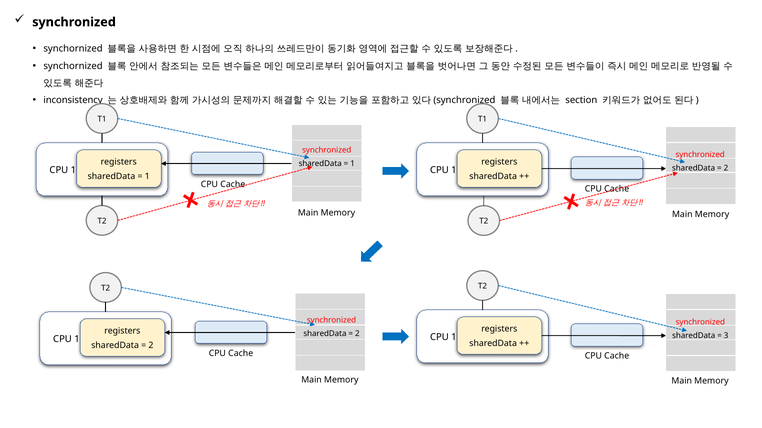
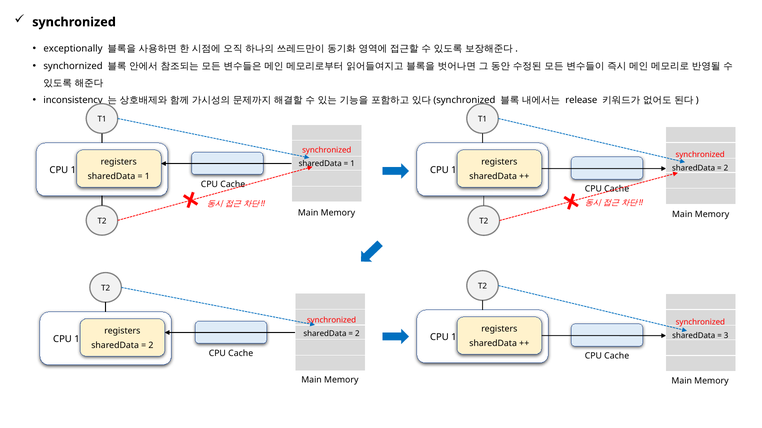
synchornized: synchornized -> exceptionally (73, 49)
section: section -> release (581, 100)
